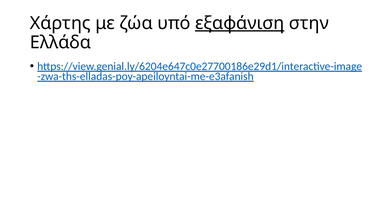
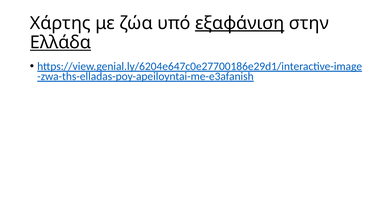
Ελλάδα underline: none -> present (61, 43)
